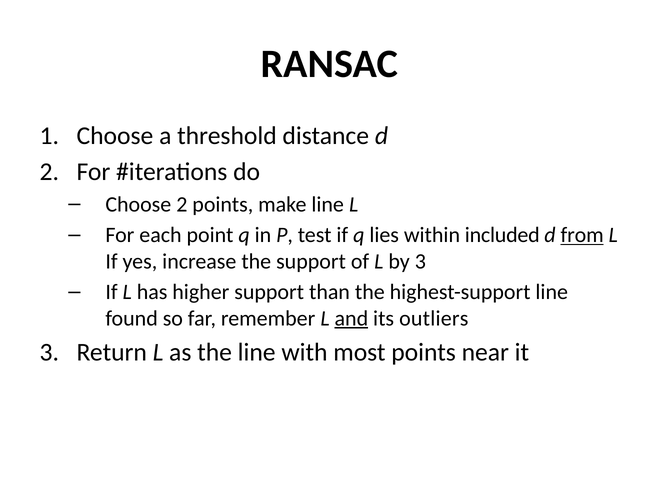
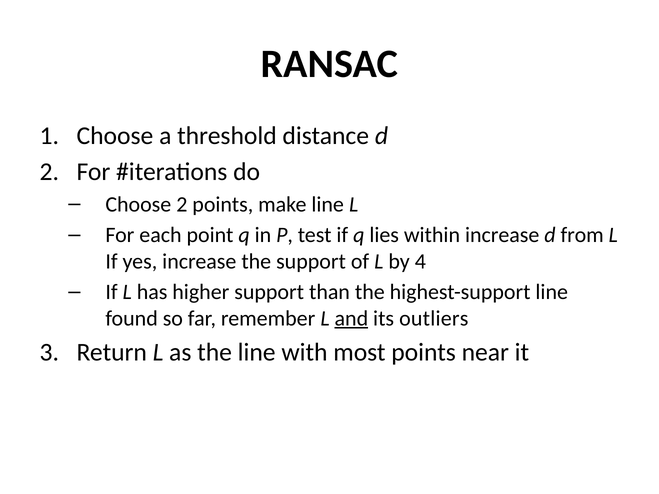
within included: included -> increase (502, 235)
from underline: present -> none (582, 235)
by 3: 3 -> 4 (420, 262)
